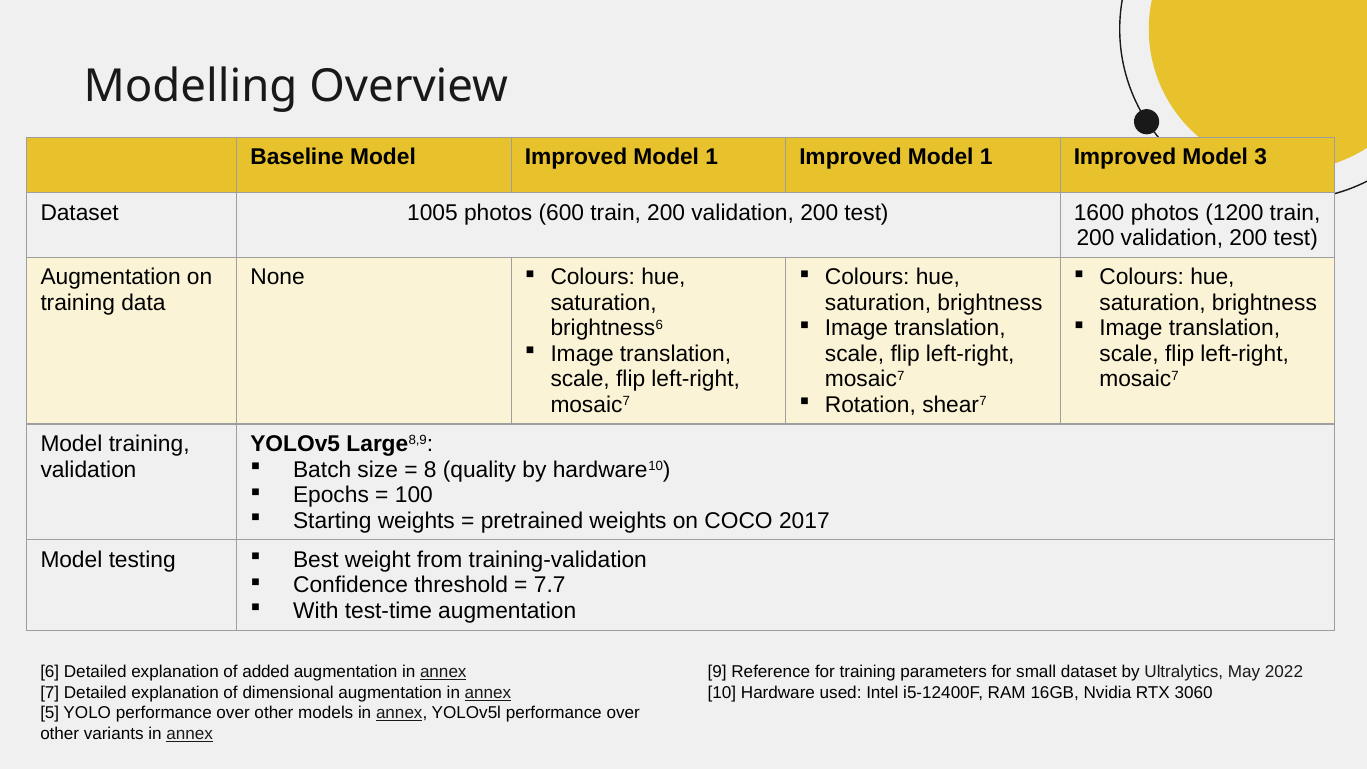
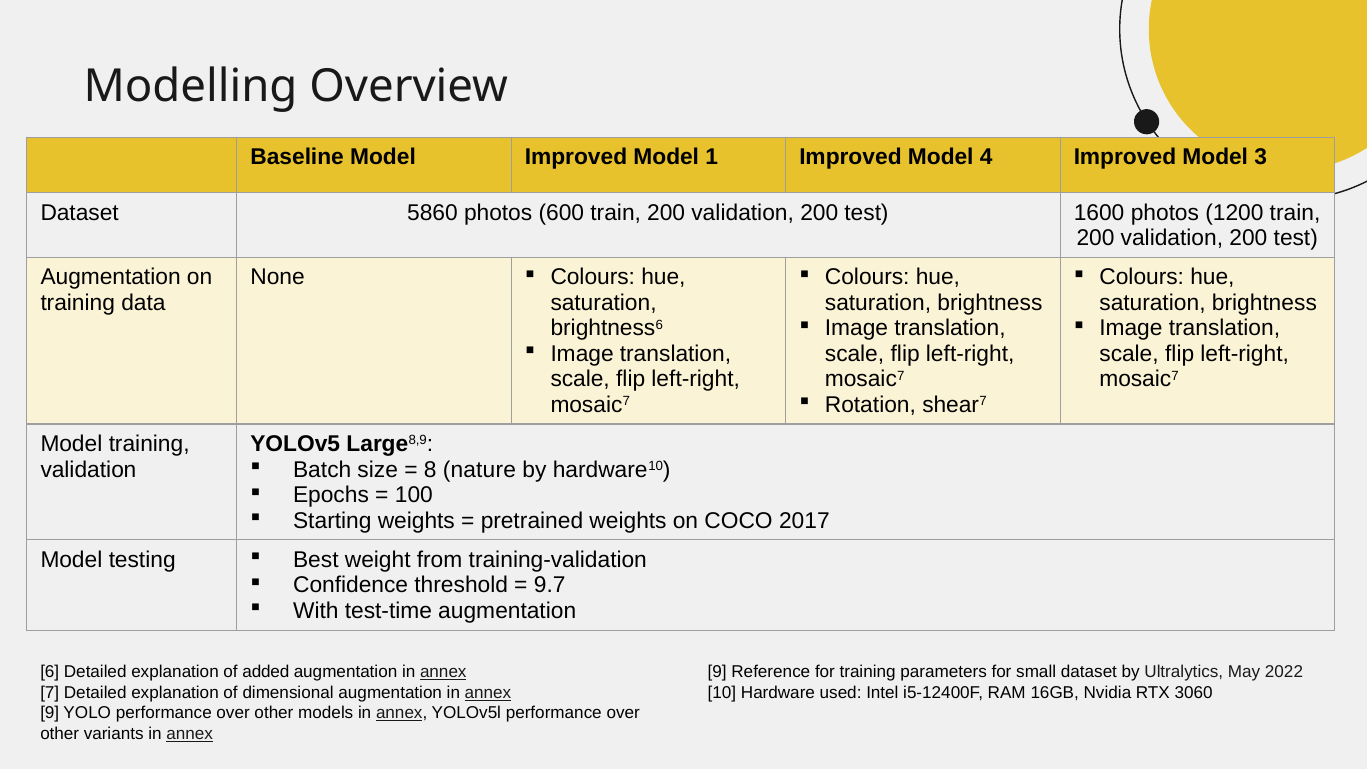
1 Improved Model 1: 1 -> 4 (986, 157)
1005: 1005 -> 5860 (432, 213)
quality: quality -> nature (479, 470)
7.7: 7.7 -> 9.7 (550, 585)
5: 5 -> 9 (50, 713)
